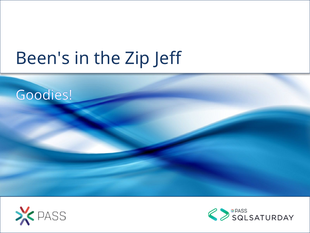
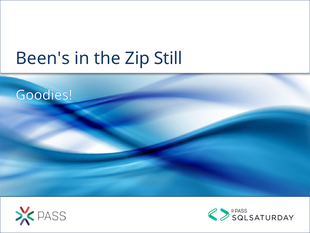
Jeff: Jeff -> Still (168, 58)
